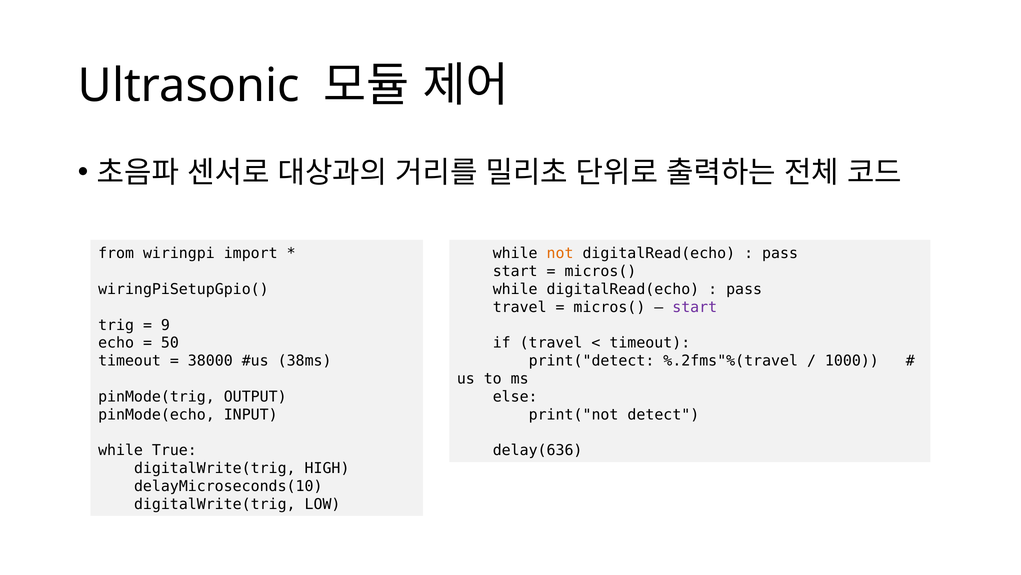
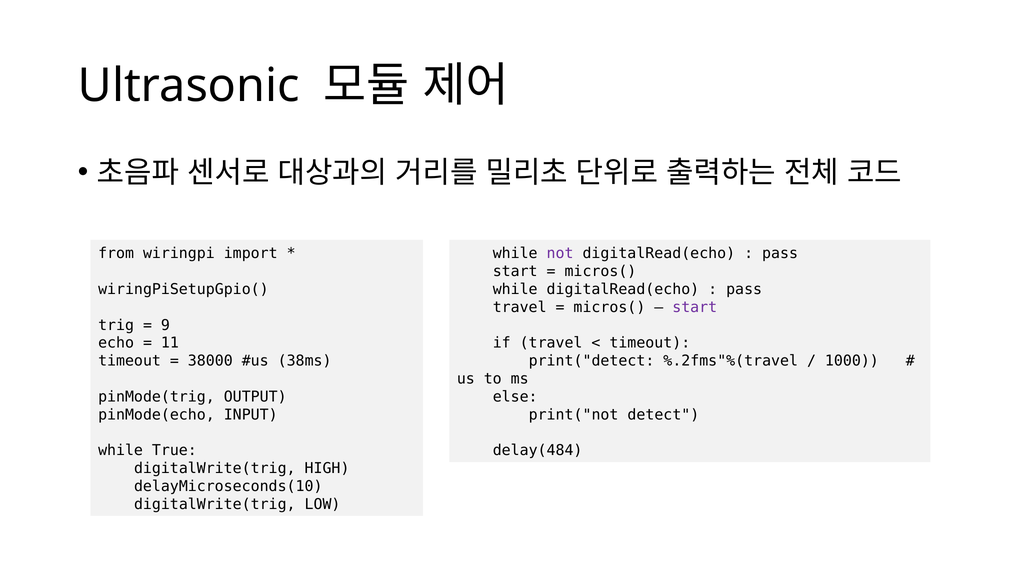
not colour: orange -> purple (560, 253)
50: 50 -> 11 (170, 343)
delay(636: delay(636 -> delay(484 (538, 450)
